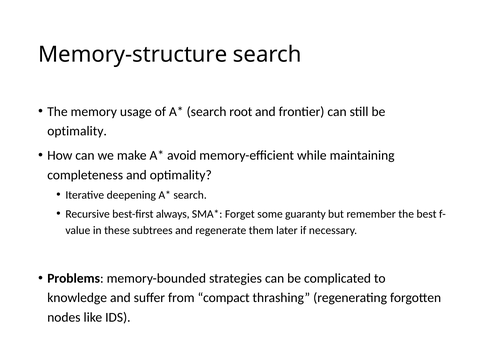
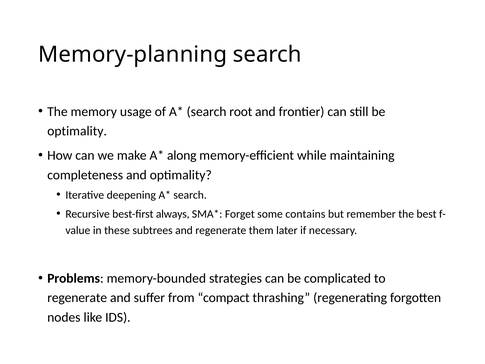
Memory-structure: Memory-structure -> Memory-planning (133, 54)
avoid: avoid -> along (182, 155)
guaranty: guaranty -> contains (305, 214)
knowledge: knowledge -> regenerate (77, 298)
